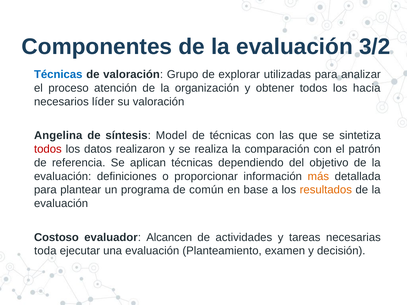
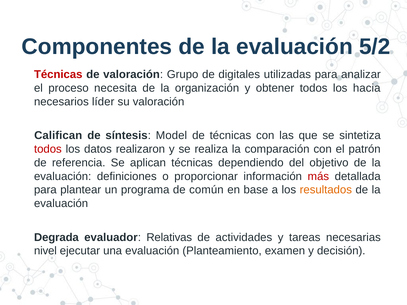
3/2: 3/2 -> 5/2 (375, 47)
Técnicas colour: blue -> red (58, 75)
explorar: explorar -> digitales (239, 75)
atención: atención -> necesita (116, 88)
Angelina: Angelina -> Califican (58, 136)
más colour: orange -> red (318, 176)
Costoso: Costoso -> Degrada (56, 238)
Alcancen: Alcancen -> Relativas (169, 238)
toda: toda -> nivel (45, 251)
